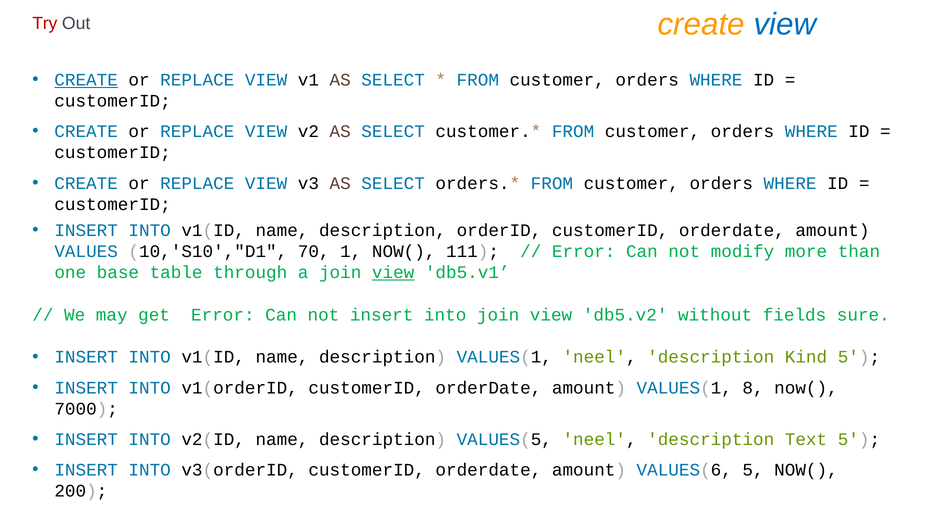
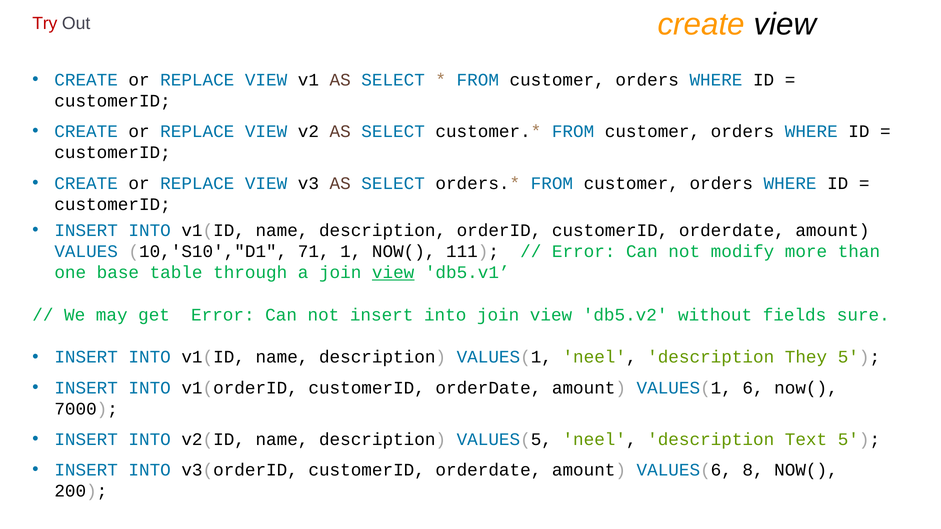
view colour: blue -> black (785, 24)
CREATE underline: present -> none (86, 80)
70: 70 -> 71 (314, 252)
Kind: Kind -> They (806, 357)
8: 8 -> 6 (753, 388)
VALUES(6 5: 5 -> 8 (753, 470)
